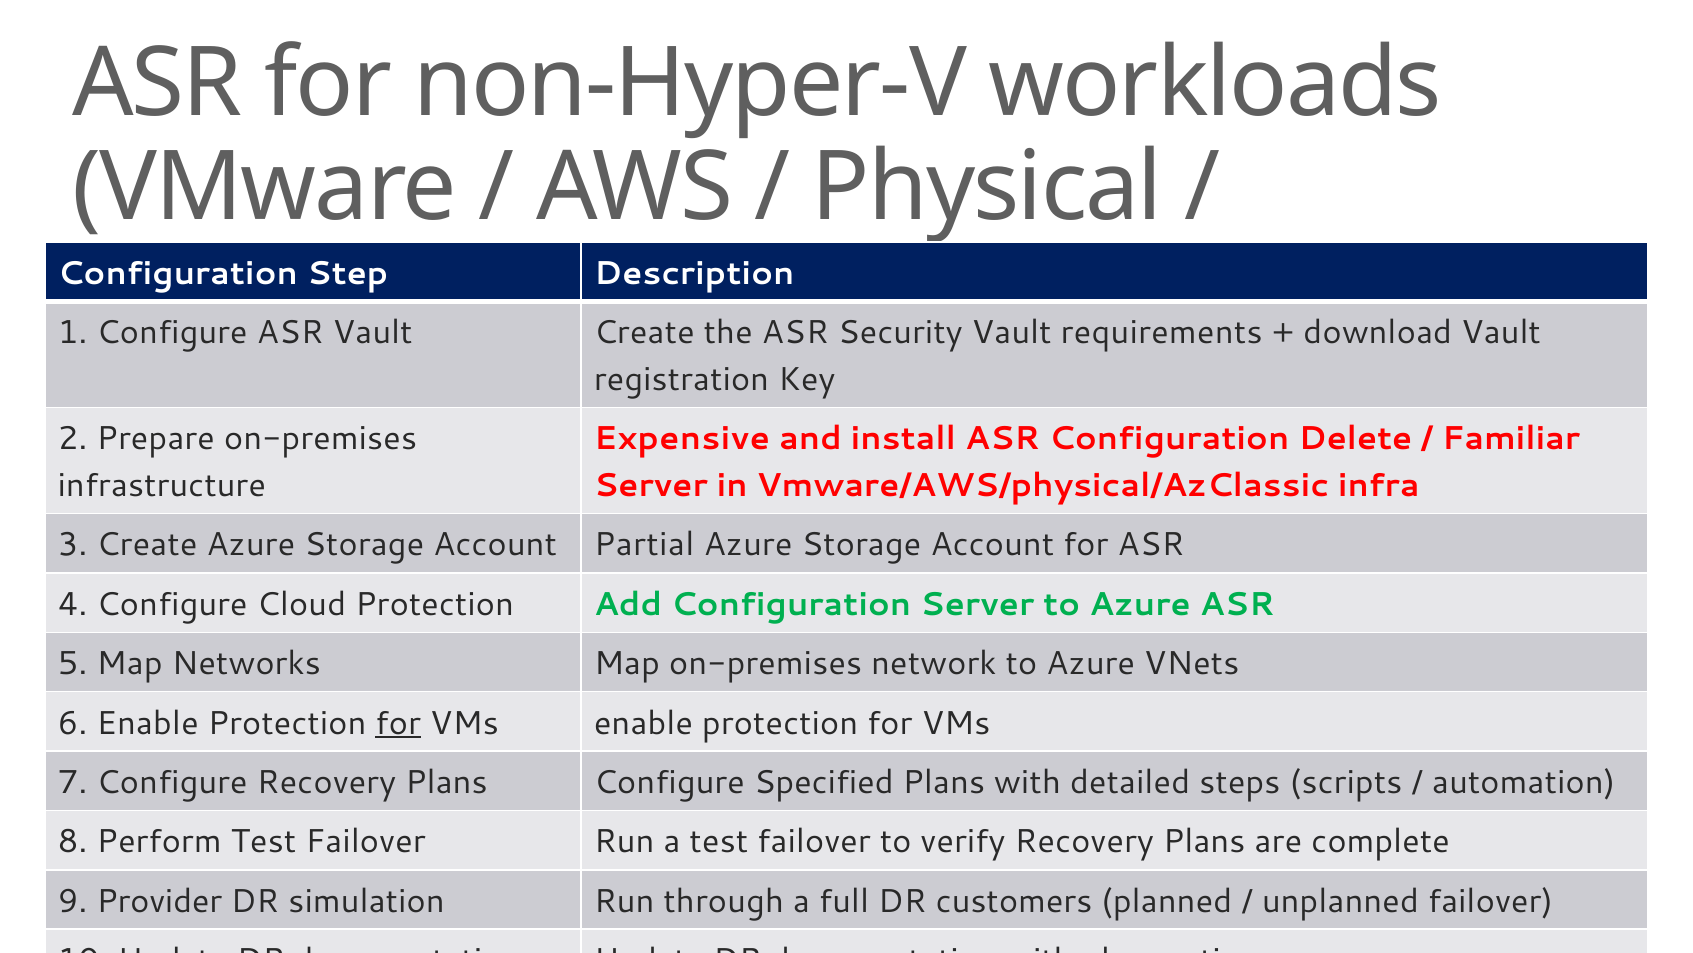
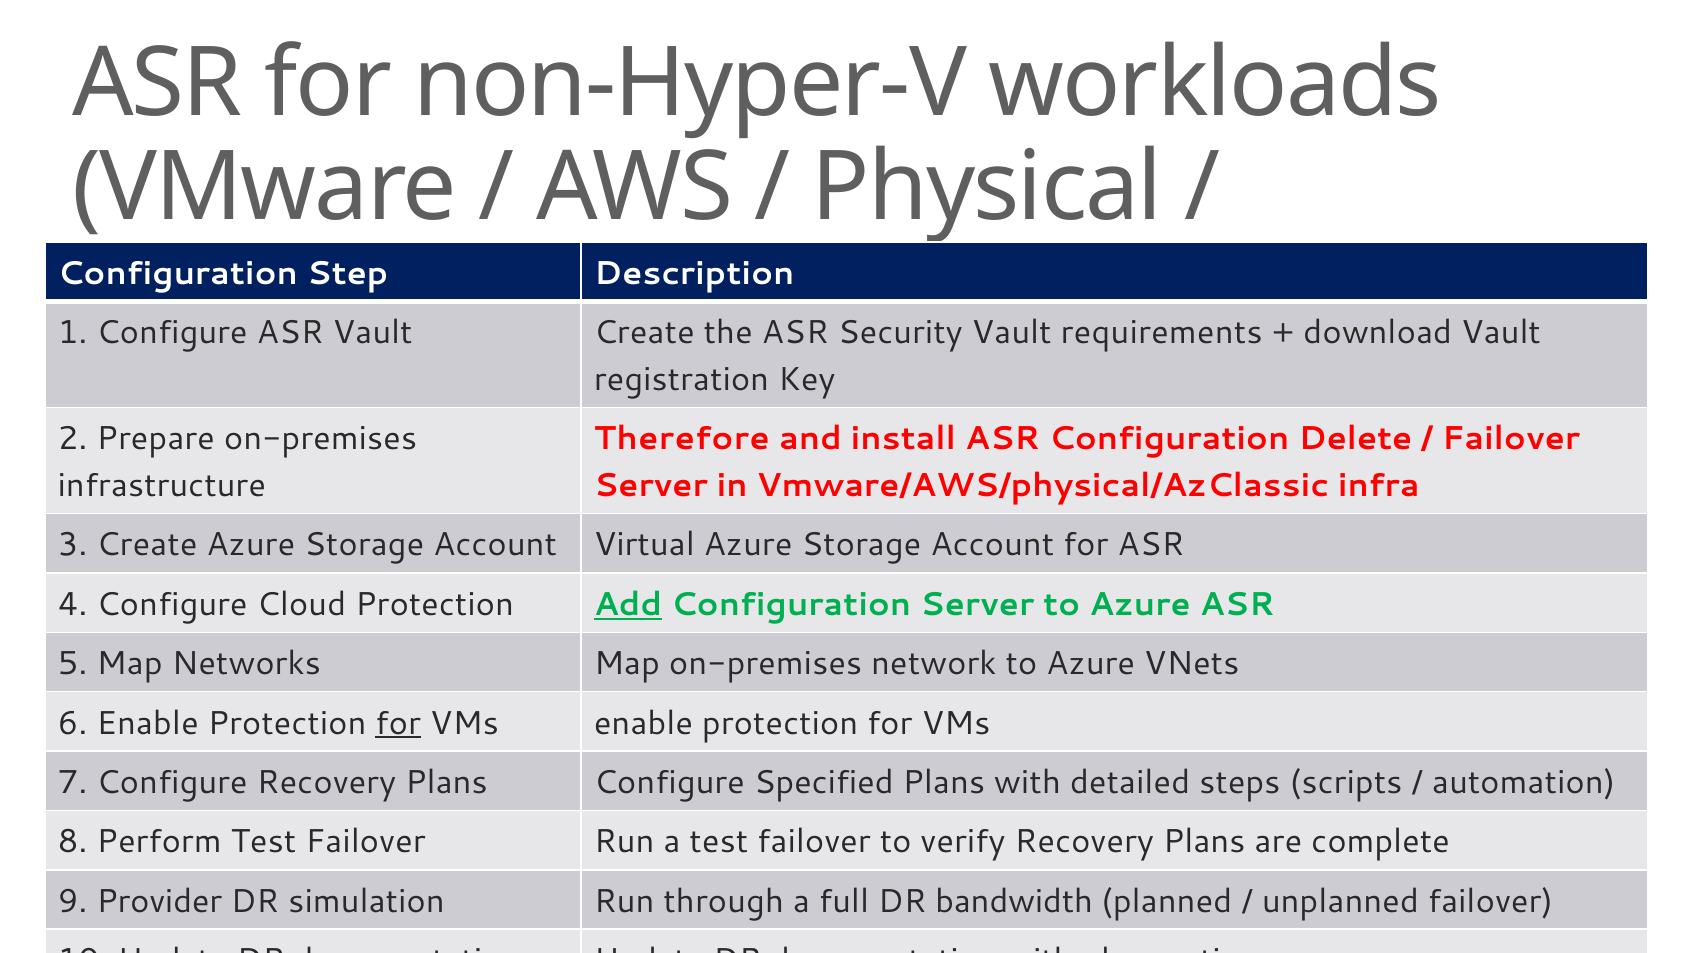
Expensive: Expensive -> Therefore (682, 439)
Familiar: Familiar -> Failover (1511, 439)
Partial: Partial -> Virtual (644, 545)
Add underline: none -> present (628, 604)
customers: customers -> bandwidth (1014, 901)
